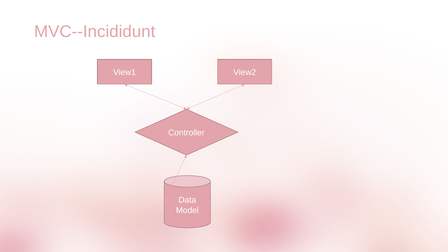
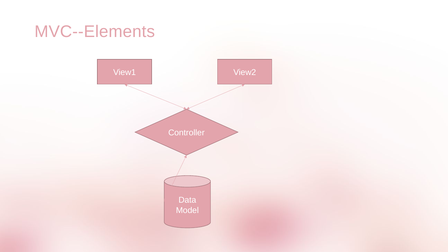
MVC--Incididunt: MVC--Incididunt -> MVC--Elements (95, 32)
